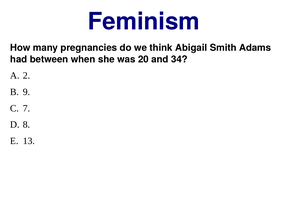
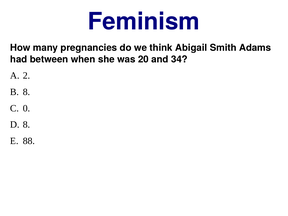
9: 9 -> 8 (26, 92)
7: 7 -> 0 (26, 108)
13: 13 -> 88 (29, 141)
